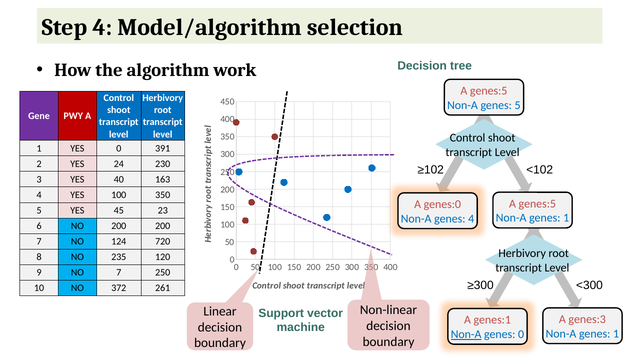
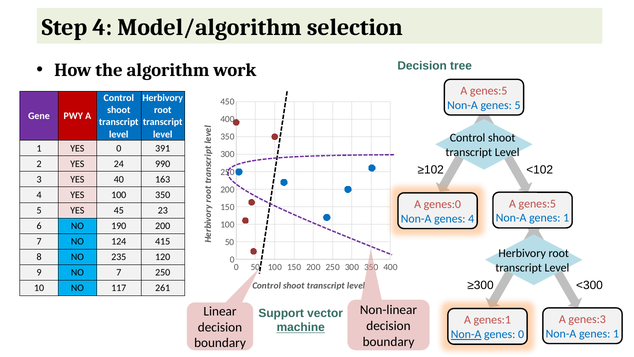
230: 230 -> 990 (163, 164)
NO 200: 200 -> 190 (119, 226)
720: 720 -> 415 (163, 241)
372: 372 -> 117 (119, 288)
machine underline: none -> present (301, 327)
